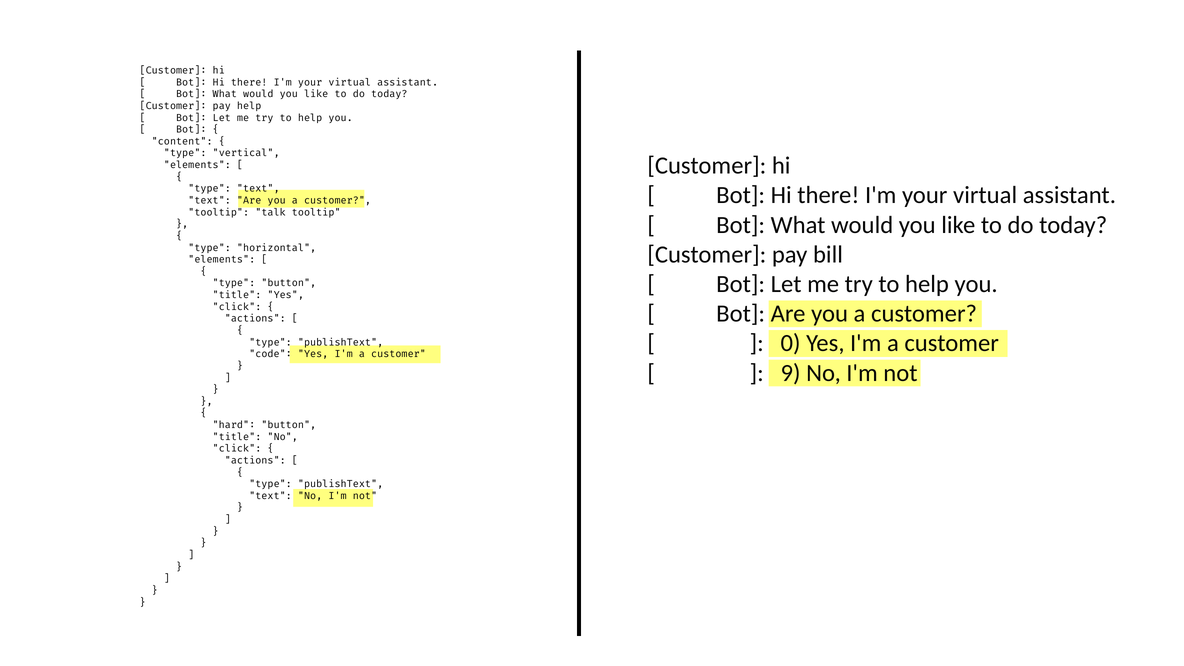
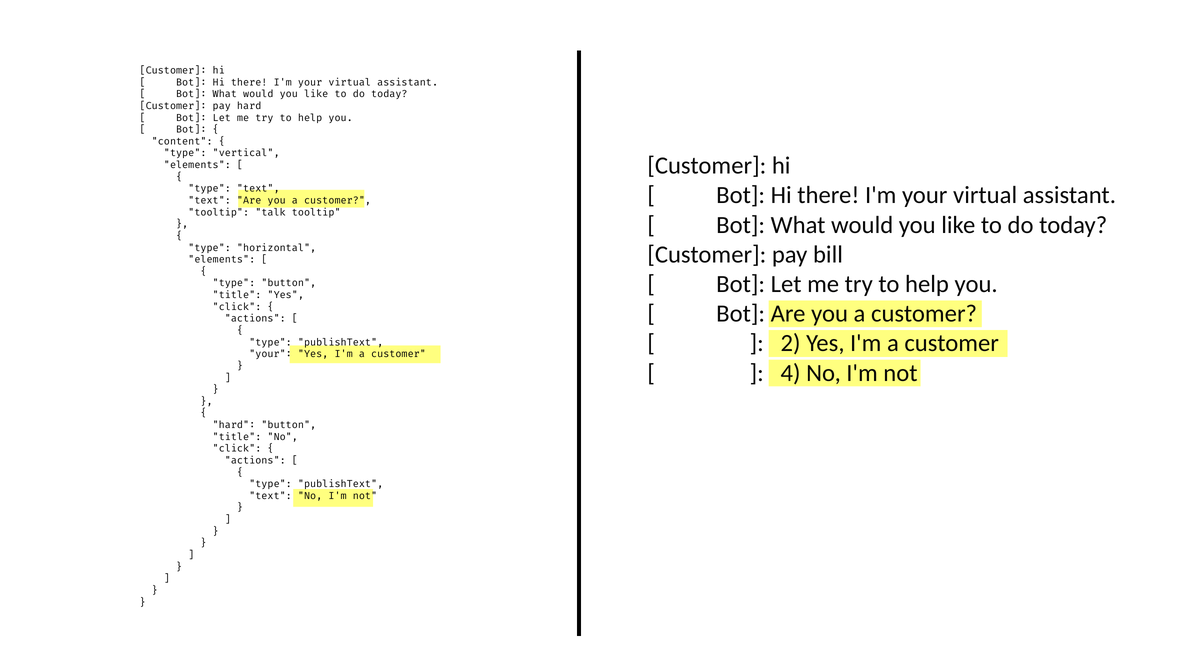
pay help: help -> hard (249, 106)
0: 0 -> 2 (791, 343)
code: code -> your (271, 354)
9: 9 -> 4 (791, 373)
